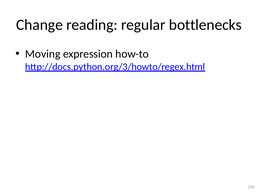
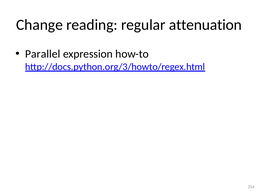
bottlenecks: bottlenecks -> attenuation (205, 25)
Moving: Moving -> Parallel (43, 54)
